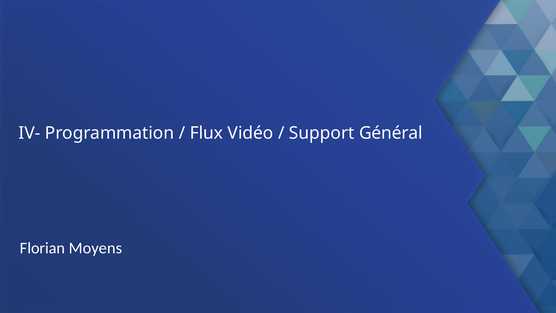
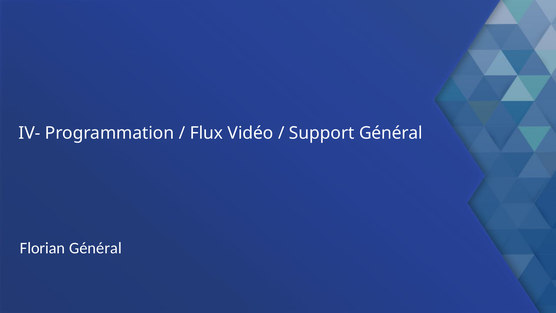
Florian Moyens: Moyens -> Général (95, 248)
